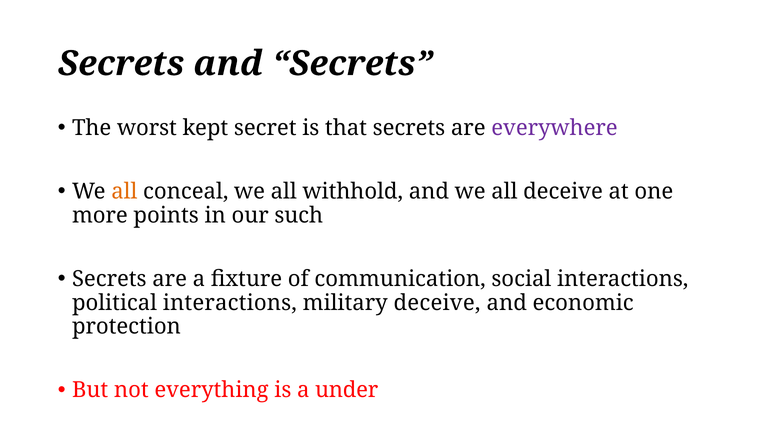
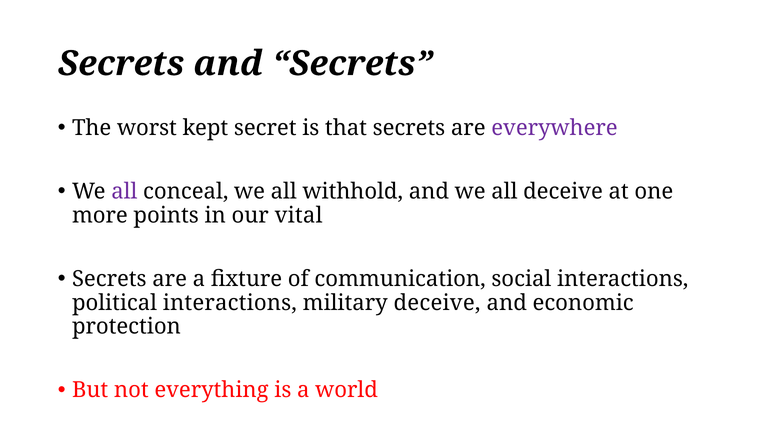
all colour: orange -> purple (124, 192)
such: such -> vital (299, 216)
under: under -> world (347, 390)
